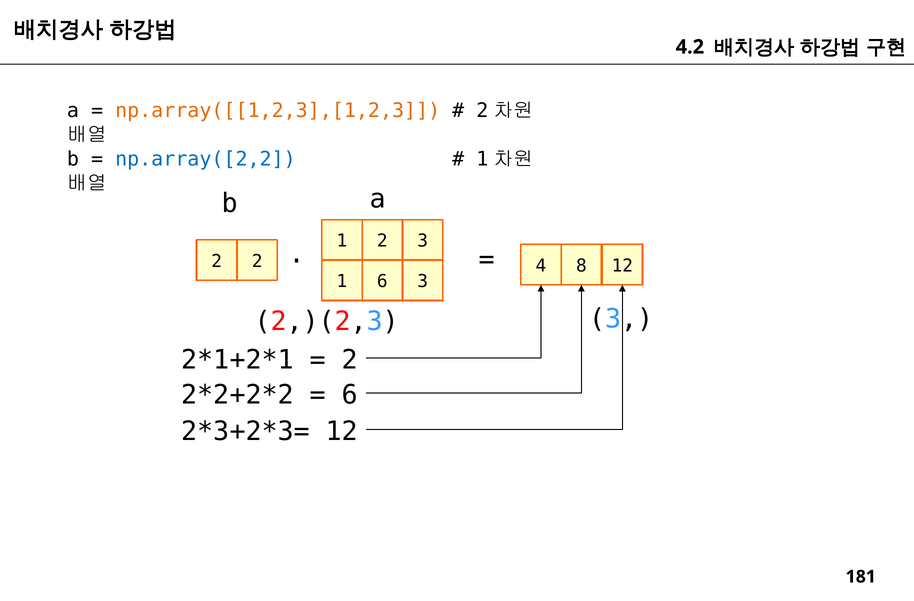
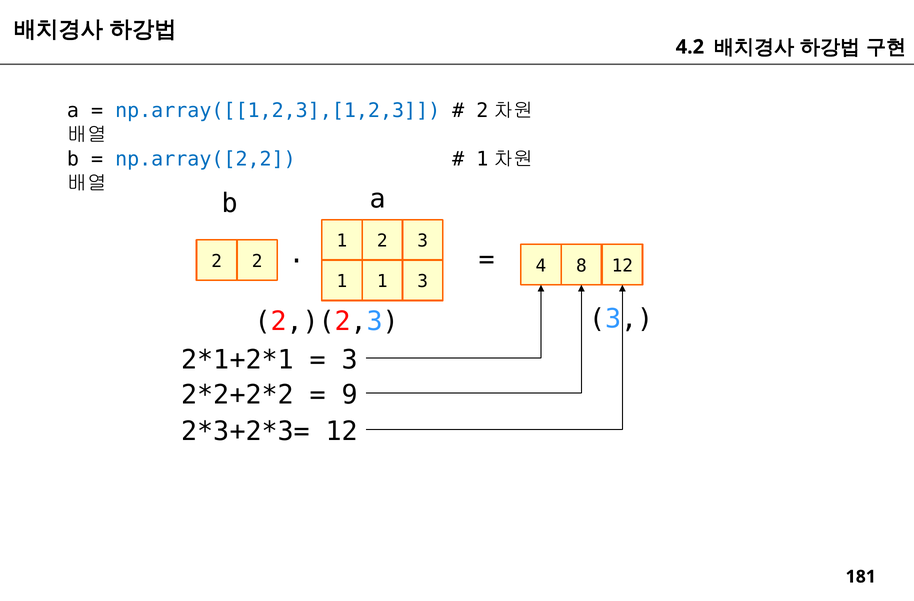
np.array([[1,2,3],[1,2,3 colour: orange -> blue (278, 111)
1 6: 6 -> 1 (382, 281)
2: 2 -> 3 (350, 360)
6: 6 -> 9 (350, 394)
